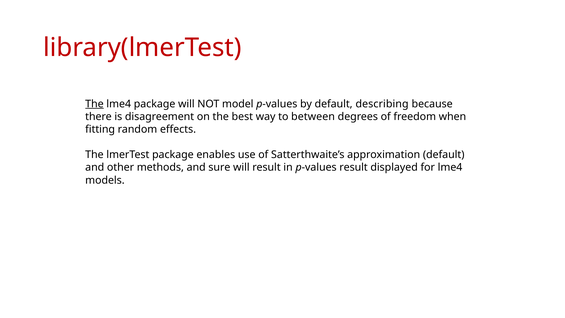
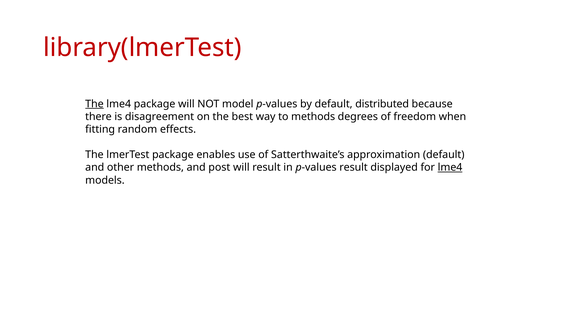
describing: describing -> distributed (382, 104)
to between: between -> methods (313, 117)
sure: sure -> post (219, 167)
lme4 underline: none -> present (450, 167)
